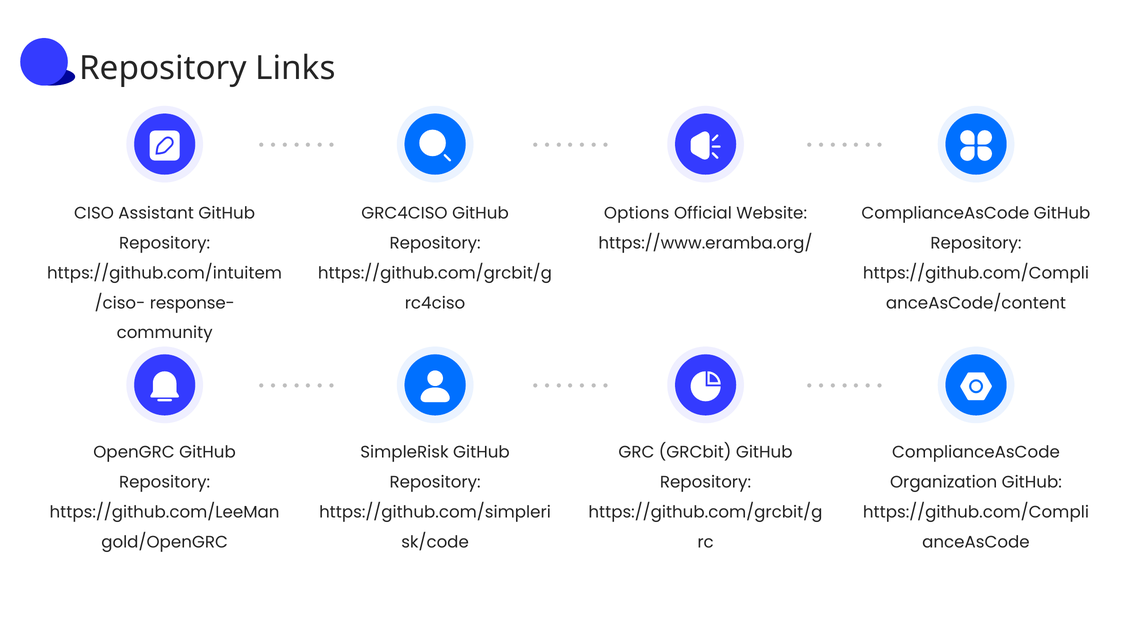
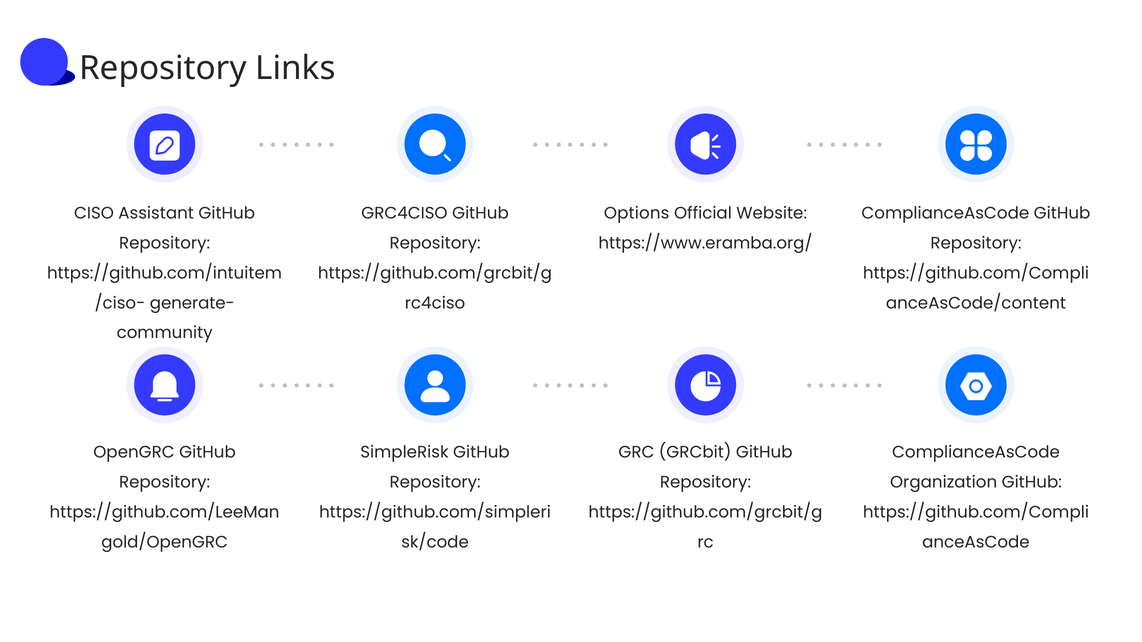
response-: response- -> generate- (192, 303)
